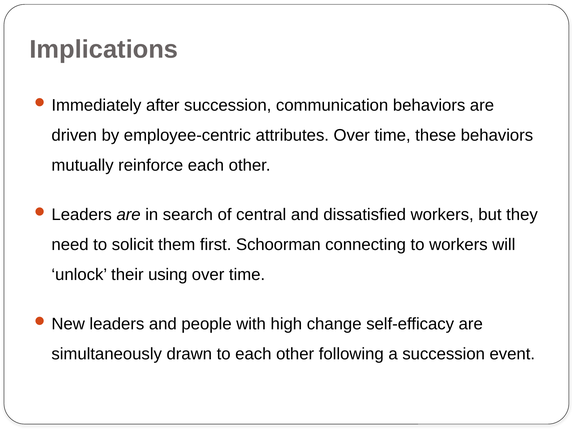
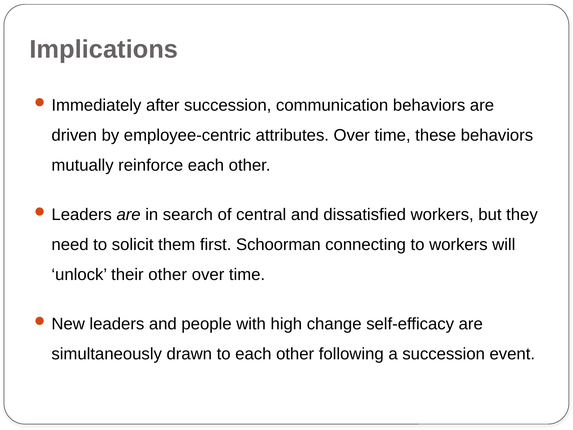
their using: using -> other (168, 275)
